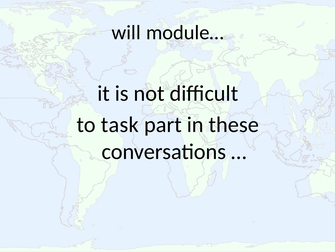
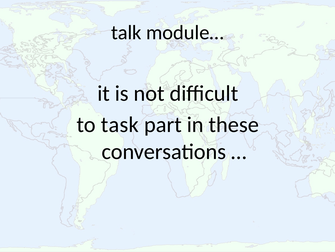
will: will -> talk (126, 32)
